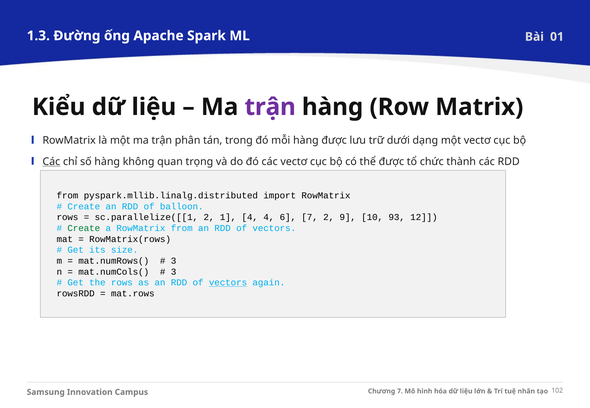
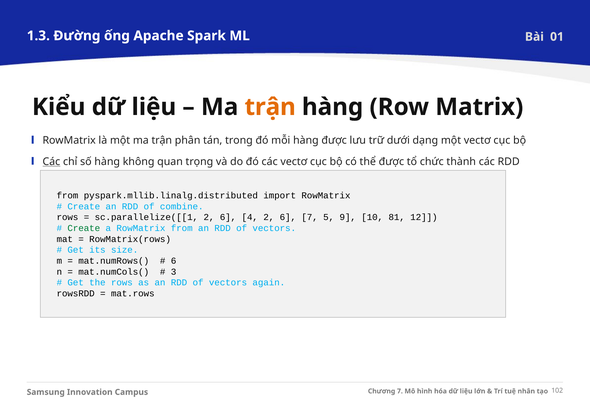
trận colour: purple -> orange (270, 107)
balloon: balloon -> combine (182, 207)
sc.parallelize([[1 2 1: 1 -> 6 (228, 218)
4 4: 4 -> 2 (269, 218)
7 2: 2 -> 5 (329, 218)
93: 93 -> 81 (397, 218)
3: 3 -> 6 (174, 261)
vectors underline: present -> none (228, 283)
